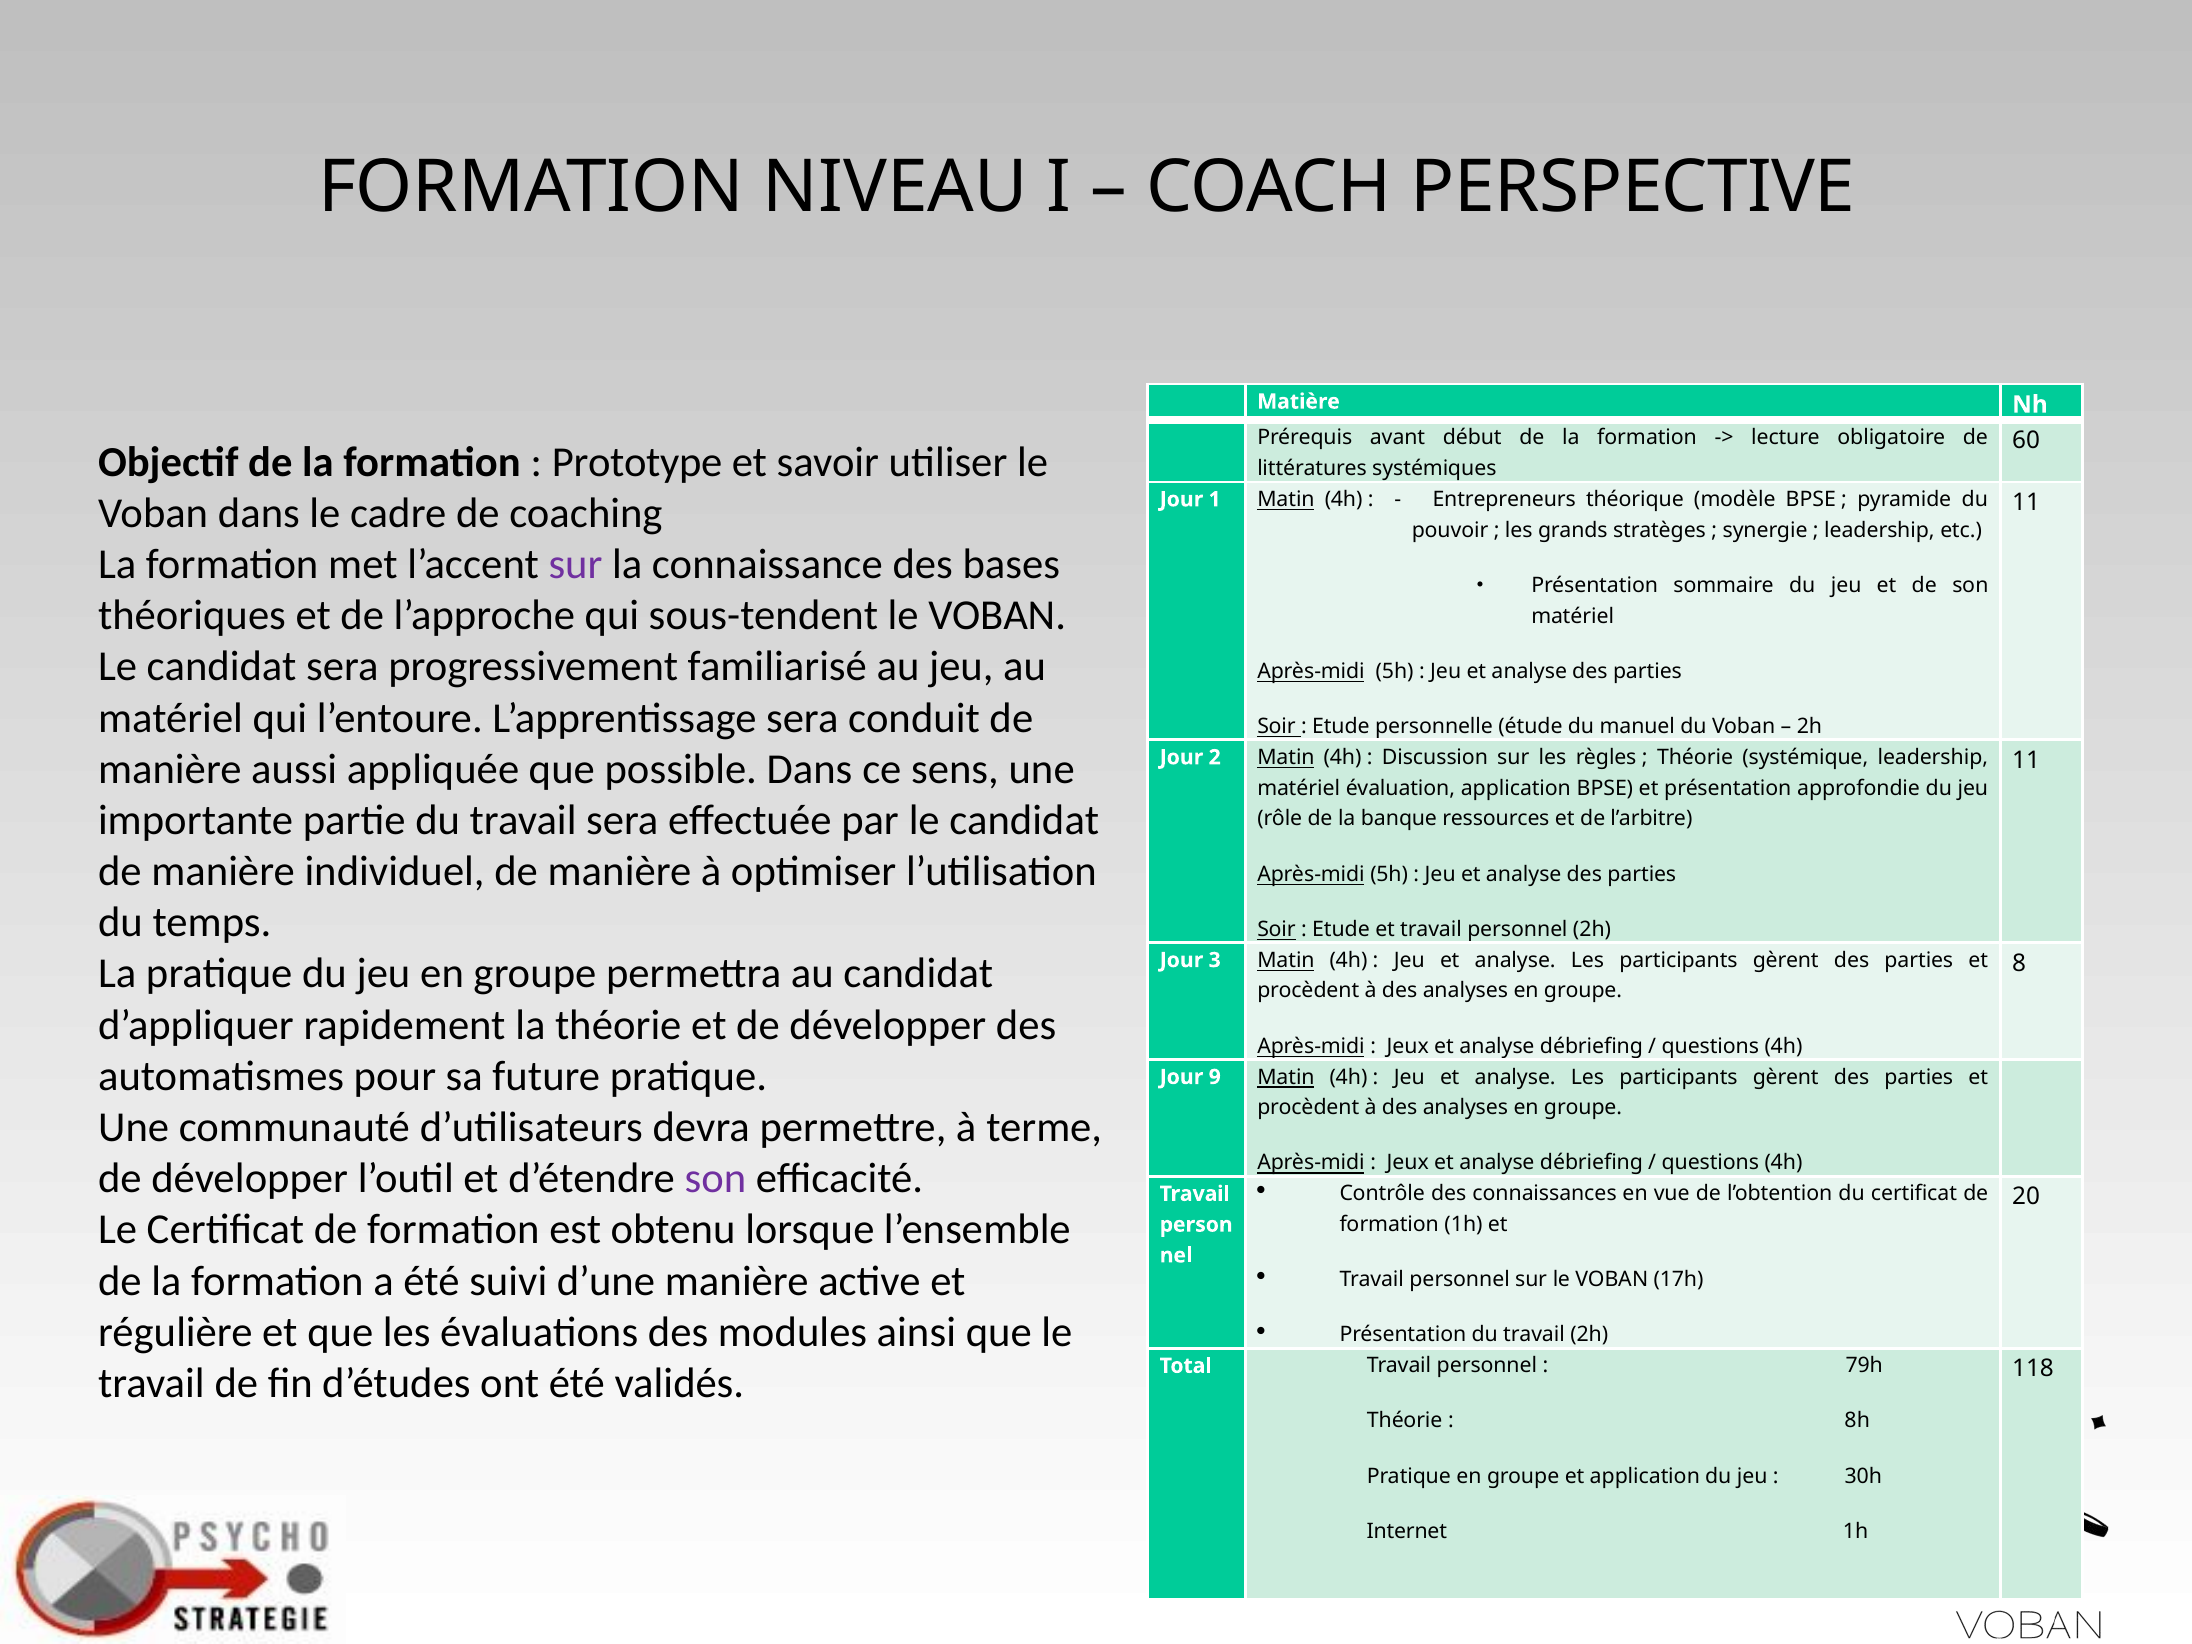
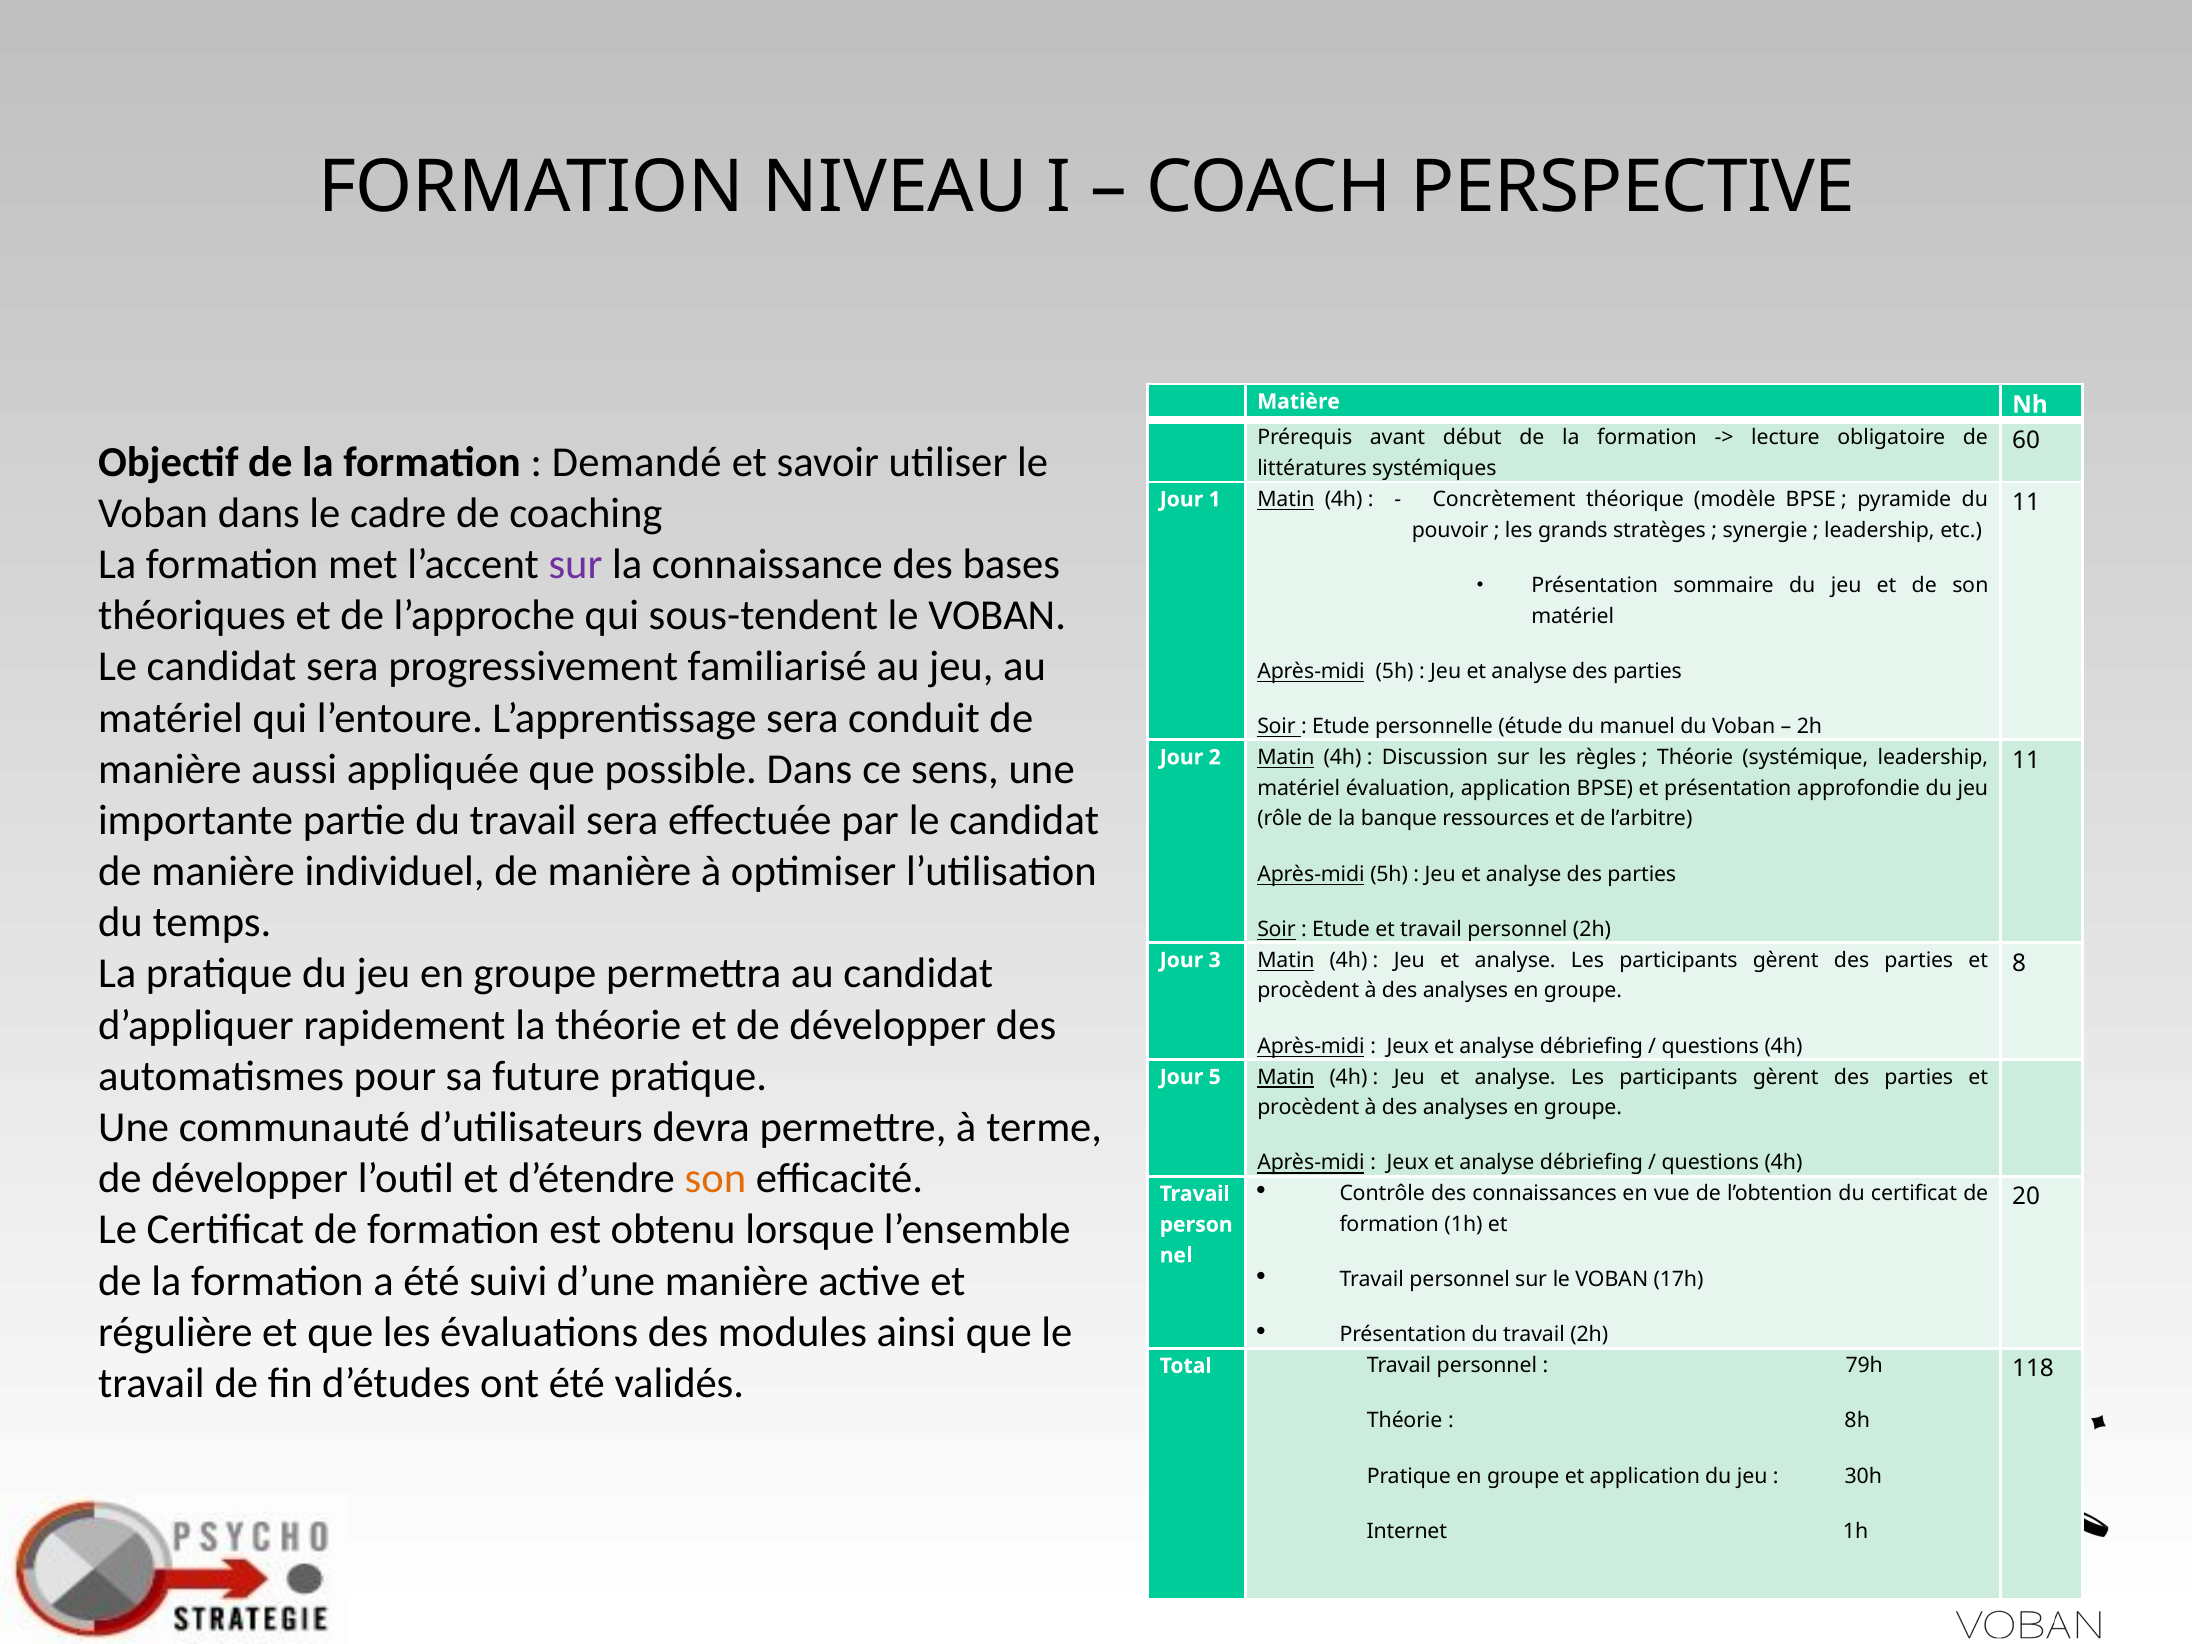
Prototype: Prototype -> Demandé (637, 462)
Entrepreneurs: Entrepreneurs -> Concrètement (1504, 499)
9: 9 -> 5 (1215, 1077)
son colour: purple -> orange (715, 1179)
